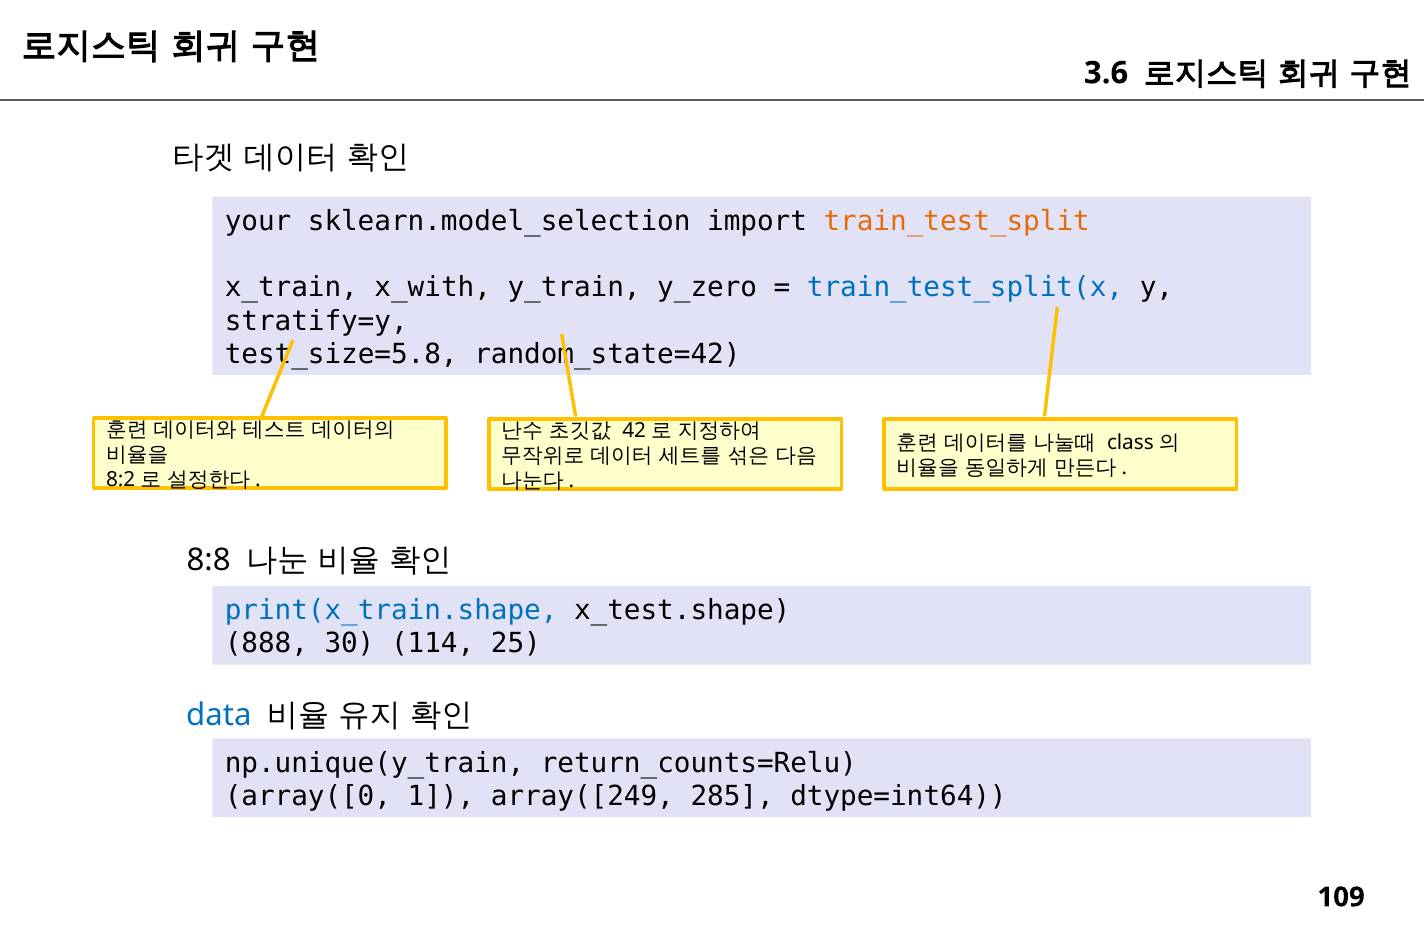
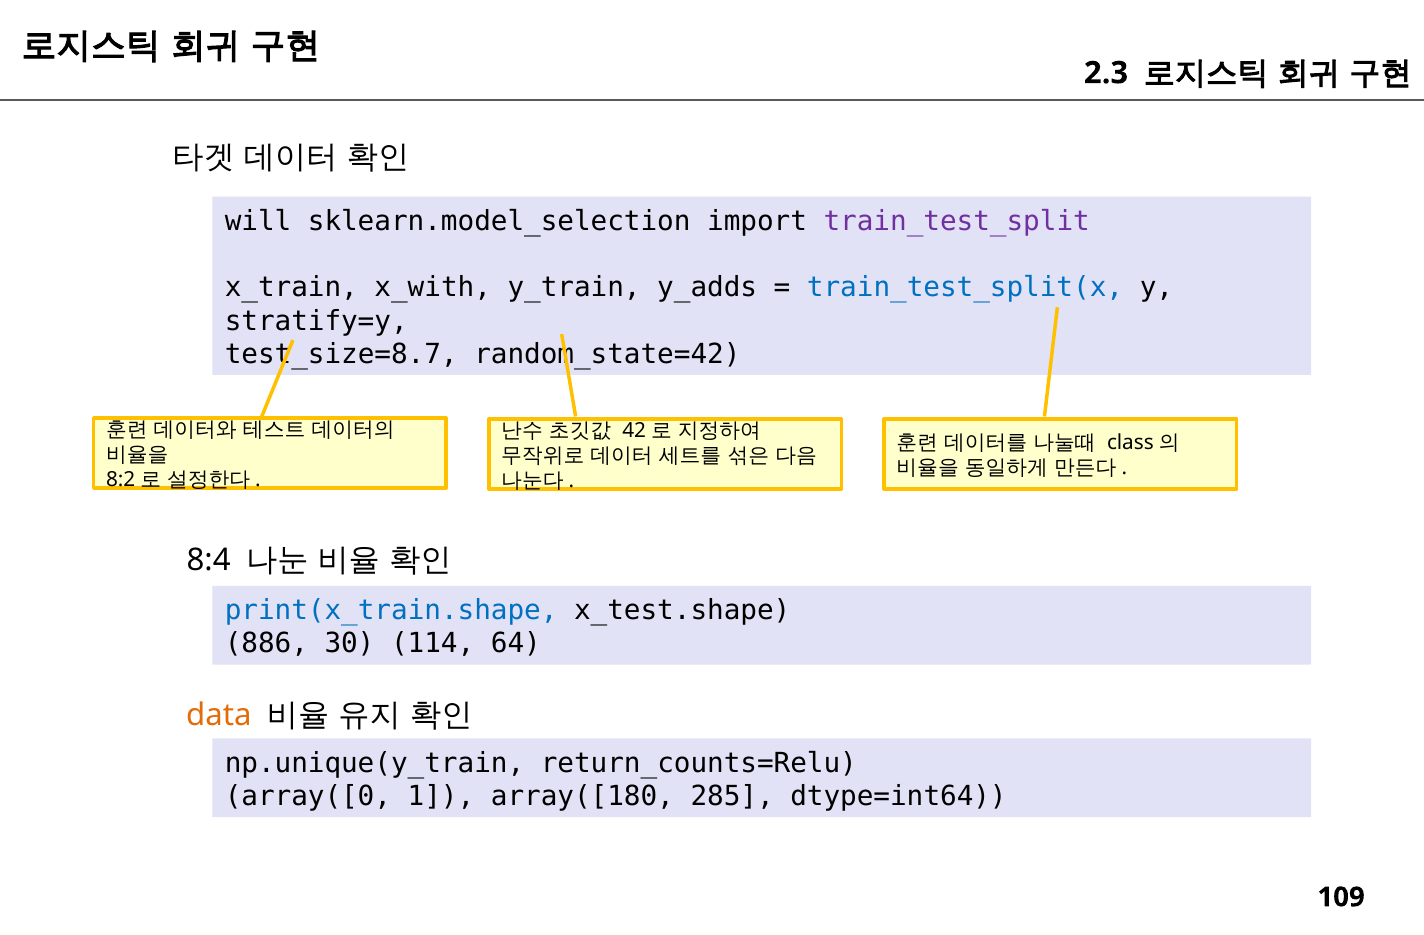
3.6: 3.6 -> 2.3 (1106, 73)
your: your -> will (258, 221)
train_test_split colour: orange -> purple (957, 221)
y_zero: y_zero -> y_adds (707, 288)
test_size=5.8: test_size=5.8 -> test_size=8.7 (341, 354)
8:8: 8:8 -> 8:4 (209, 560)
888: 888 -> 886 (266, 644)
25: 25 -> 64 (516, 644)
data colour: blue -> orange (219, 715)
array([249: array([249 -> array([180 (582, 797)
